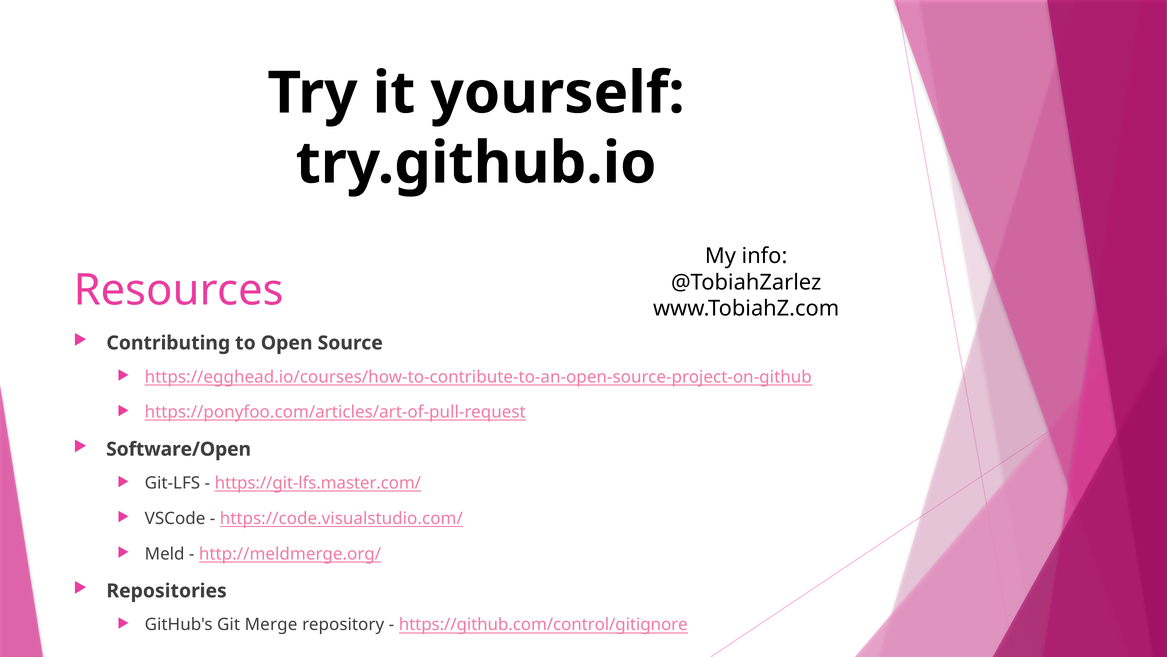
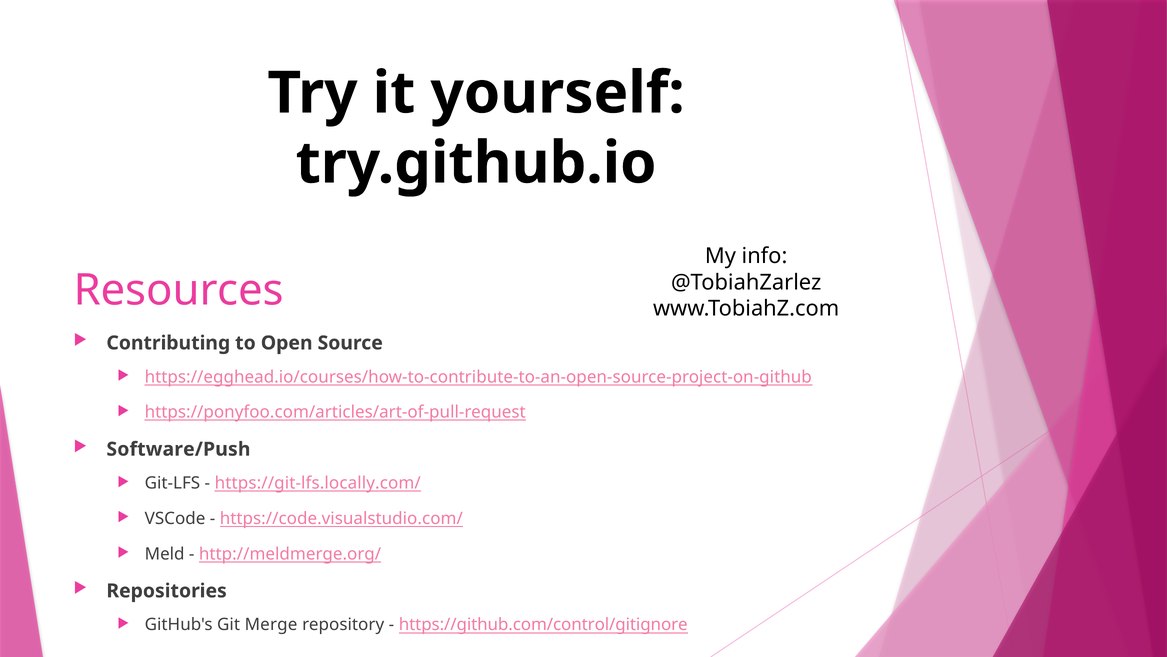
Software/Open: Software/Open -> Software/Push (178, 449)
https://git-lfs.master.com/: https://git-lfs.master.com/ -> https://git-lfs.locally.com/ (318, 483)
